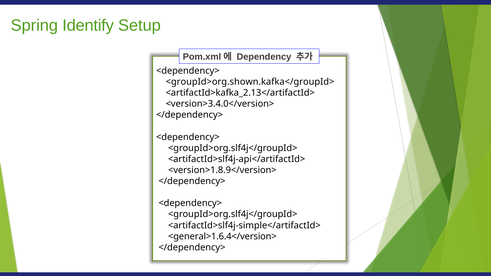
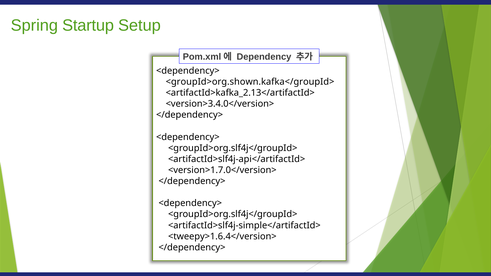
Identify: Identify -> Startup (88, 25)
<version>1.8.9</version>: <version>1.8.9</version> -> <version>1.7.0</version> (222, 170)
<general>1.6.4</version>: <general>1.6.4</version> -> <tweepy>1.6.4</version> (222, 237)
